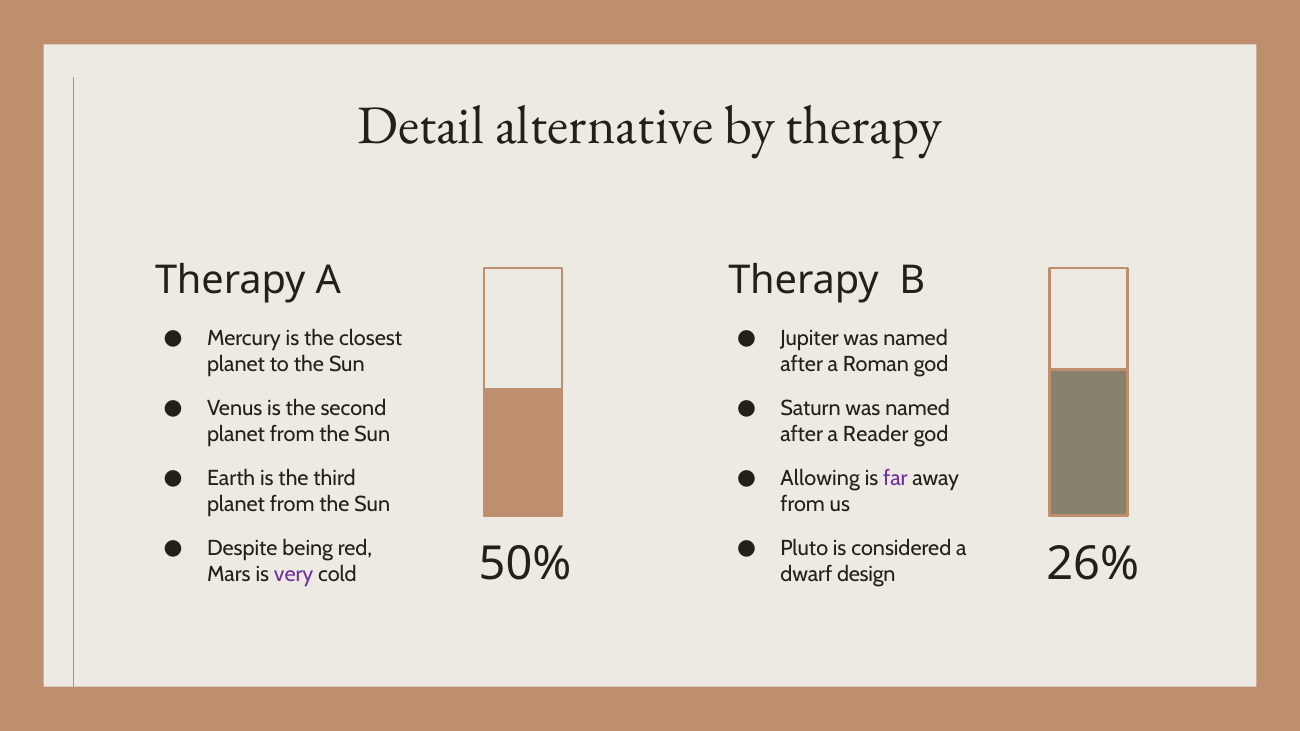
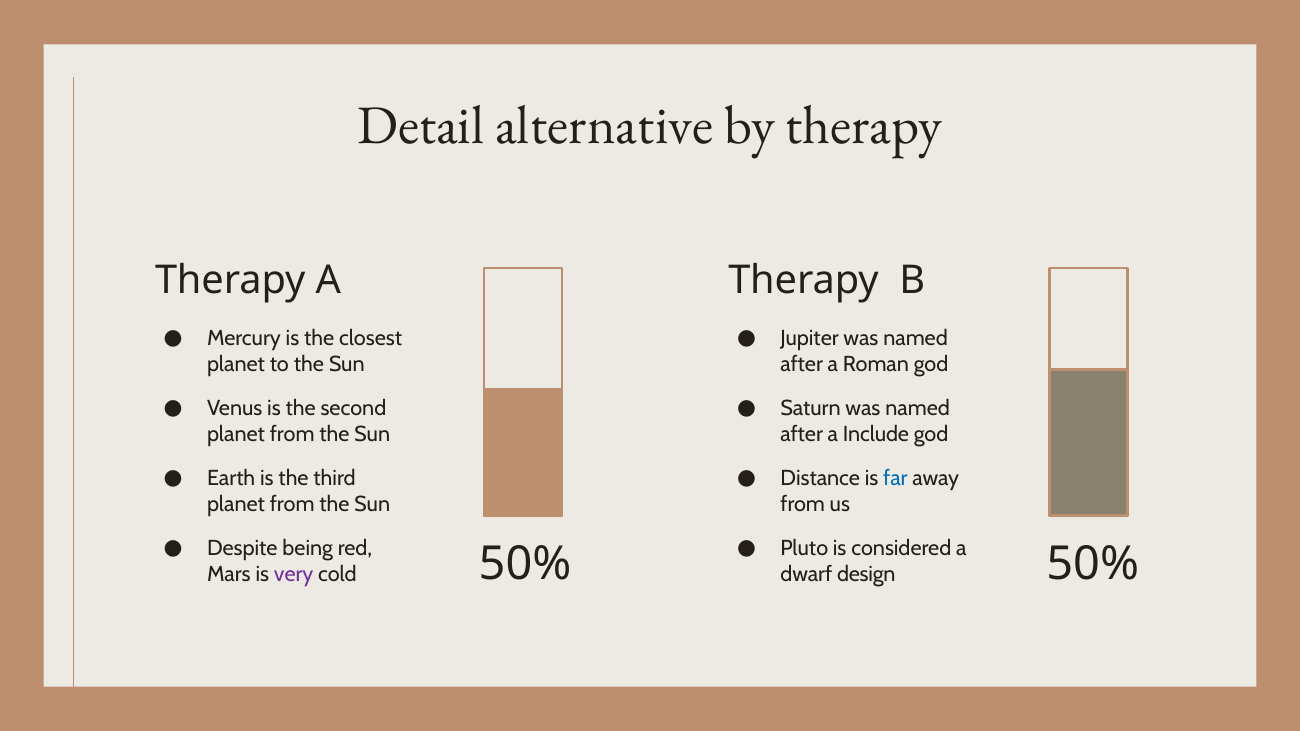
Reader: Reader -> Include (876, 434)
Allowing: Allowing -> Distance (820, 478)
far colour: purple -> blue (895, 478)
50% 26%: 26% -> 50% (1093, 564)
